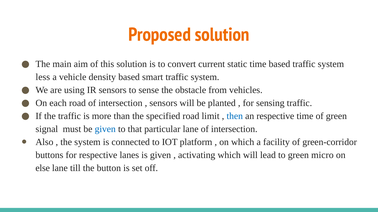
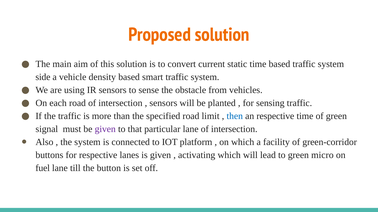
less: less -> side (43, 77)
given colour: blue -> purple (105, 129)
else: else -> fuel (43, 168)
